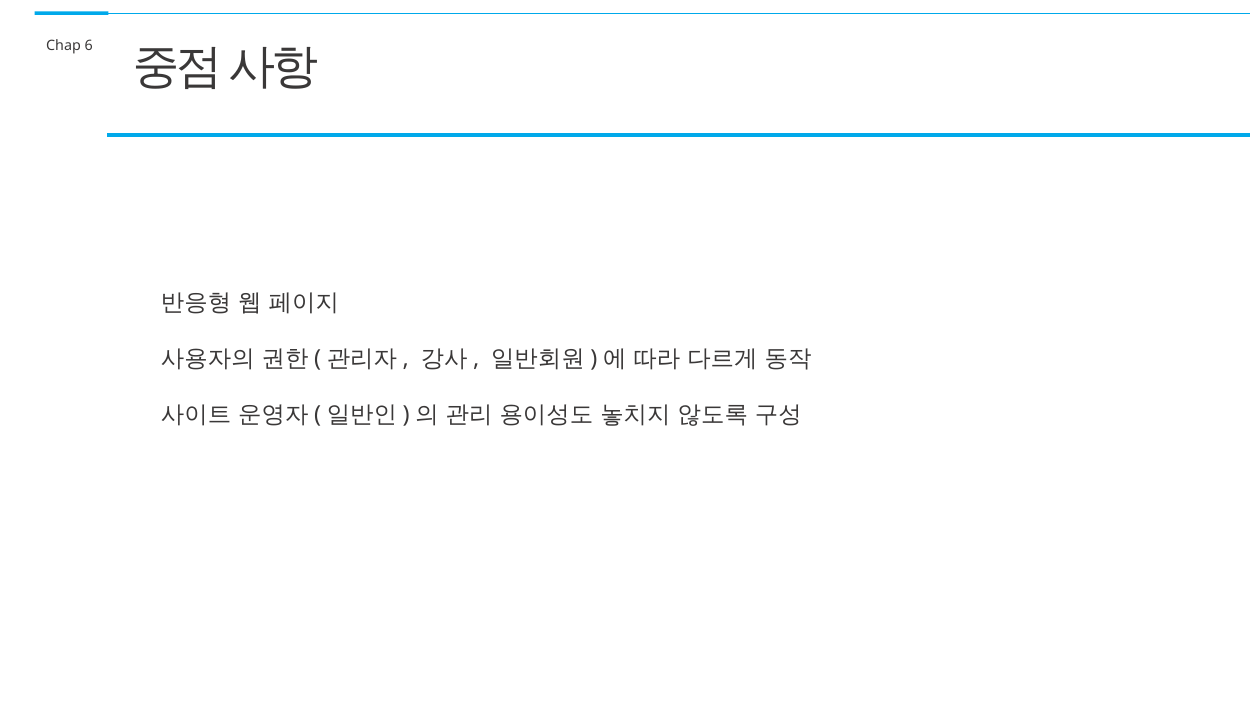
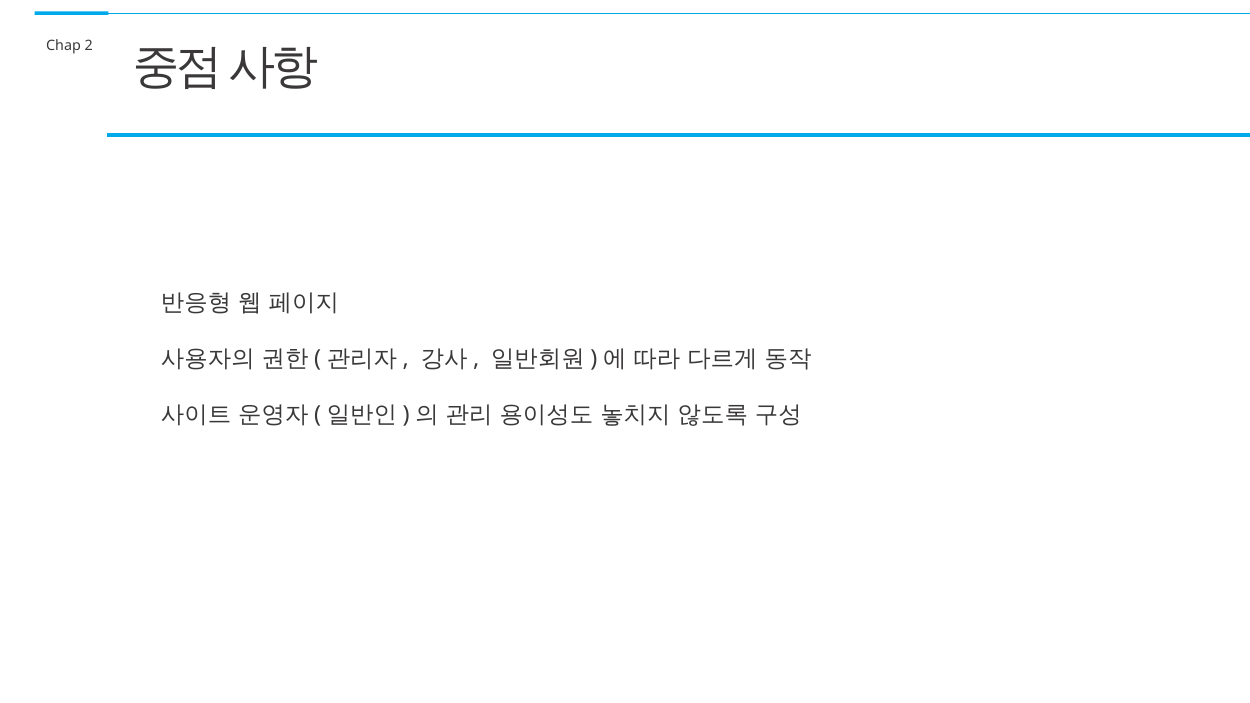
6: 6 -> 2 (89, 46)
